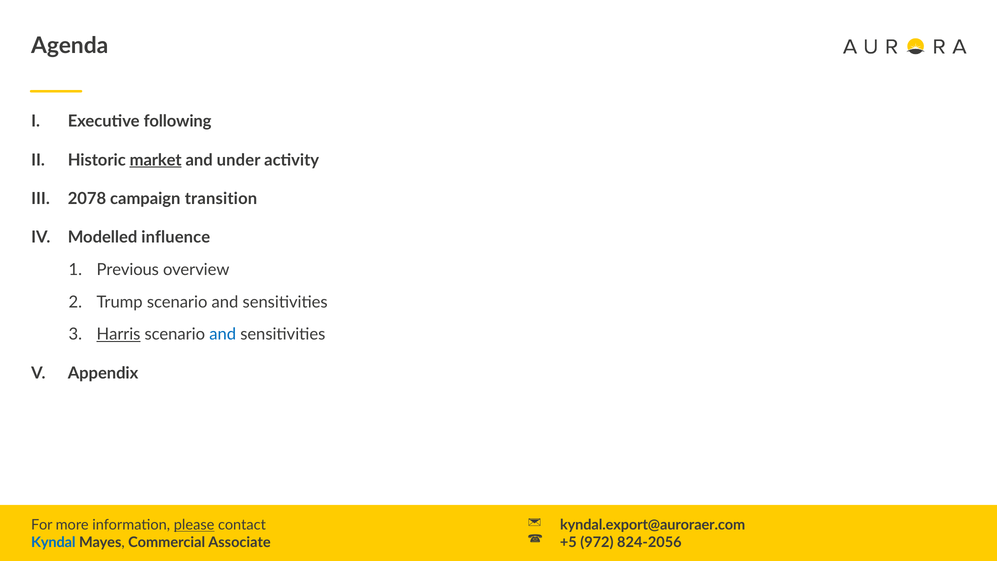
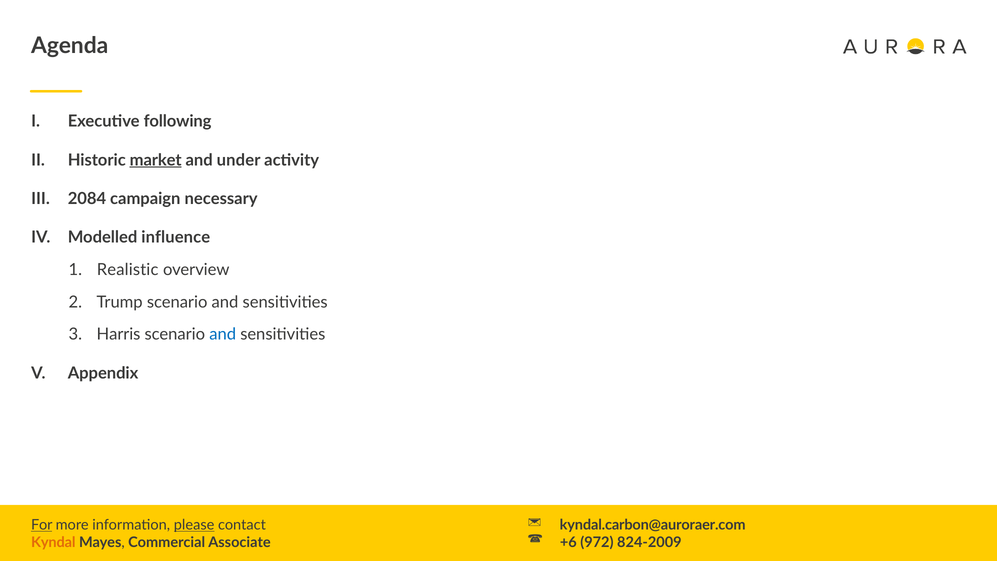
2078: 2078 -> 2084 (87, 199)
transition: transition -> necessary (221, 199)
Previous: Previous -> Realistic (128, 270)
Harris underline: present -> none (119, 334)
kyndal.export@auroraer.com: kyndal.export@auroraer.com -> kyndal.carbon@auroraer.com (653, 525)
For underline: none -> present (42, 525)
+5: +5 -> +6 (568, 542)
824-2056: 824-2056 -> 824-2009 (649, 542)
Kyndal colour: blue -> orange (53, 542)
